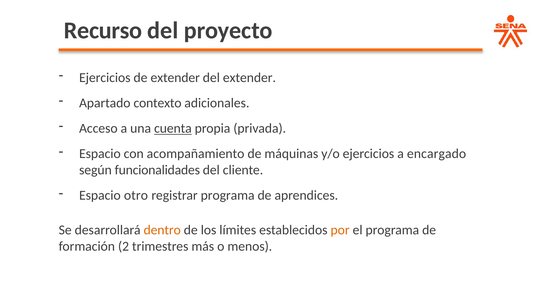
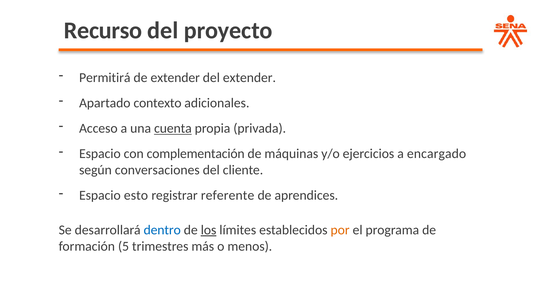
Ejercicios: Ejercicios -> Permitirá (105, 78)
acompañamiento: acompañamiento -> complementación (196, 154)
funcionalidades: funcionalidades -> conversaciones (157, 170)
otro: otro -> esto (136, 195)
registrar programa: programa -> referente (228, 195)
dentro colour: orange -> blue (162, 230)
los underline: none -> present (209, 230)
2: 2 -> 5 (123, 246)
